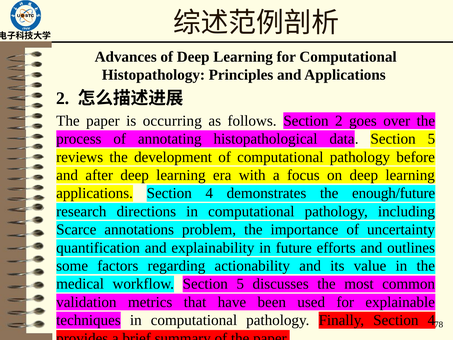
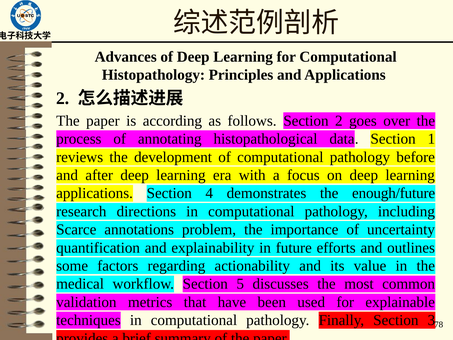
occurring: occurring -> according (172, 121)
data Section 5: 5 -> 1 (431, 139)
Finally Section 4: 4 -> 3 (431, 320)
